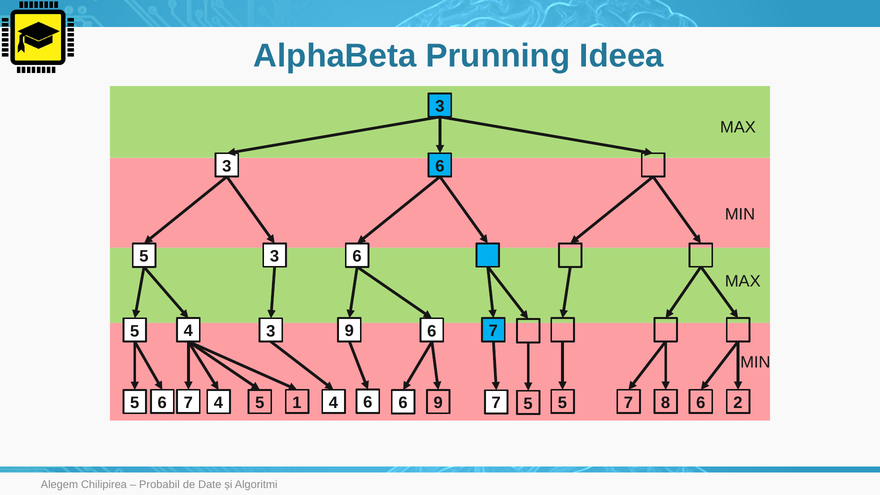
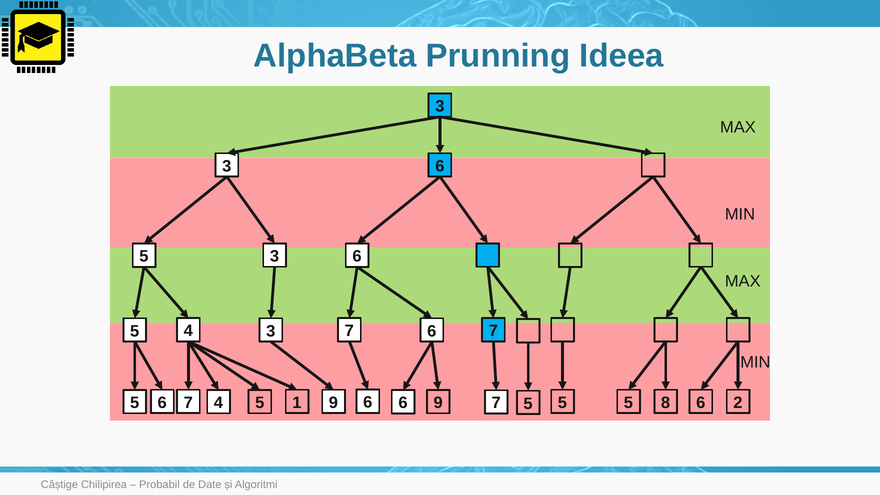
4 9: 9 -> 7 (349, 331)
7 4: 4 -> 9 (333, 403)
1 6 7: 7 -> 5 (628, 403)
Alegem: Alegem -> Câștige (59, 484)
